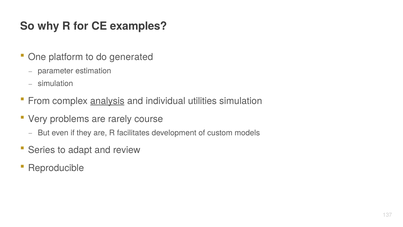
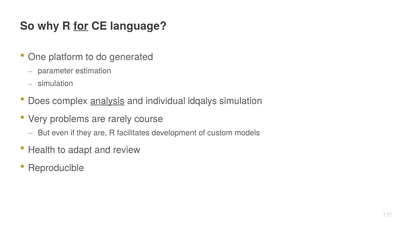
for underline: none -> present (81, 26)
examples: examples -> language (138, 26)
From: From -> Does (39, 101)
utilities: utilities -> idqalys (202, 101)
Series: Series -> Health (42, 150)
